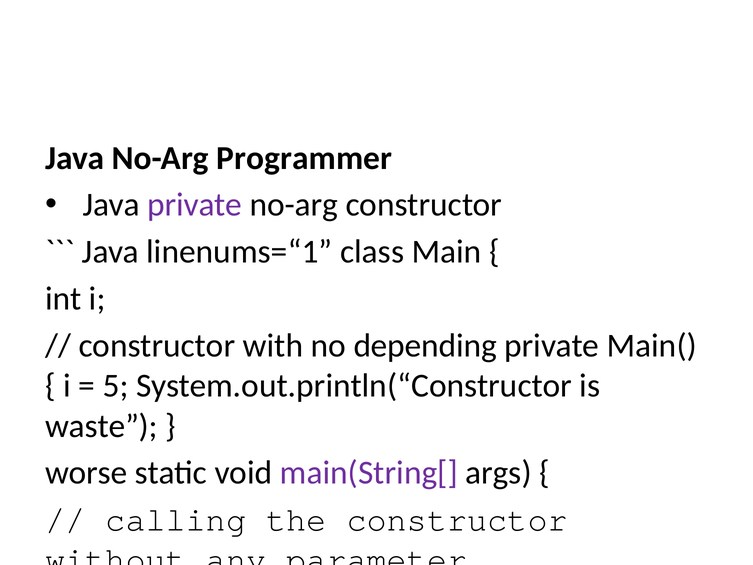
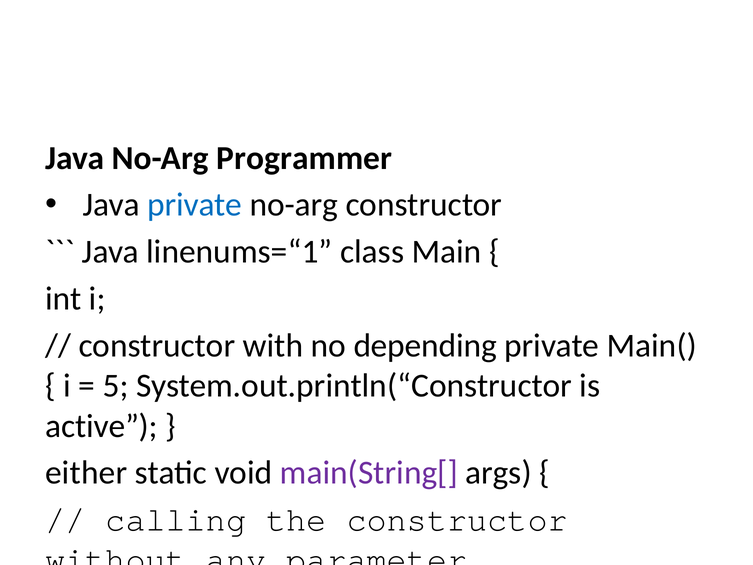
private colour: purple -> blue (195, 205)
waste: waste -> active (101, 426)
worse: worse -> either (86, 473)
